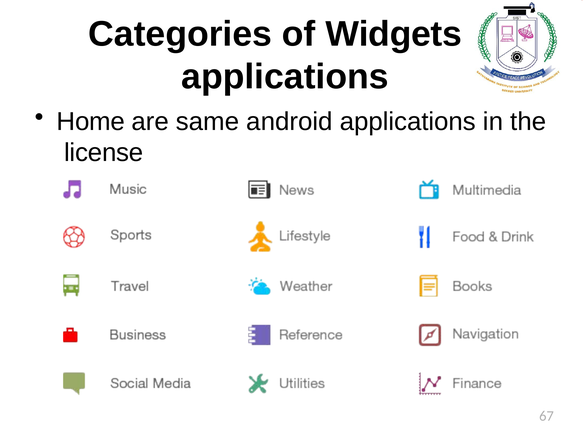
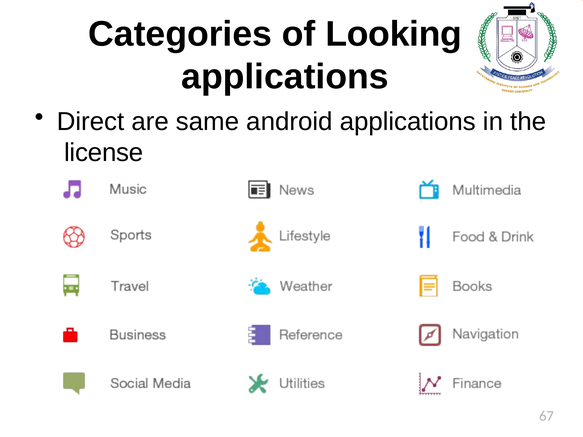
Widgets: Widgets -> Looking (394, 34)
Home: Home -> Direct (91, 122)
